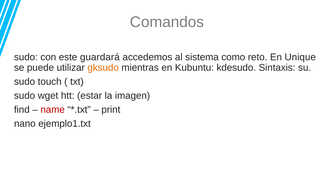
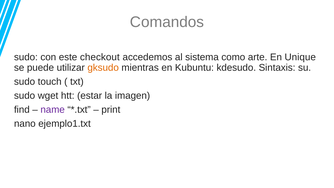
guardará: guardará -> checkout (100, 57)
reto: reto -> arte (258, 57)
name colour: red -> purple (53, 110)
